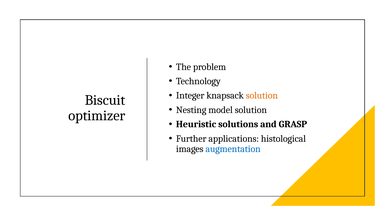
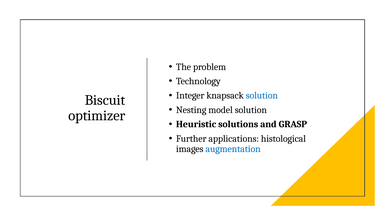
solution colour: orange -> blue (262, 96)
